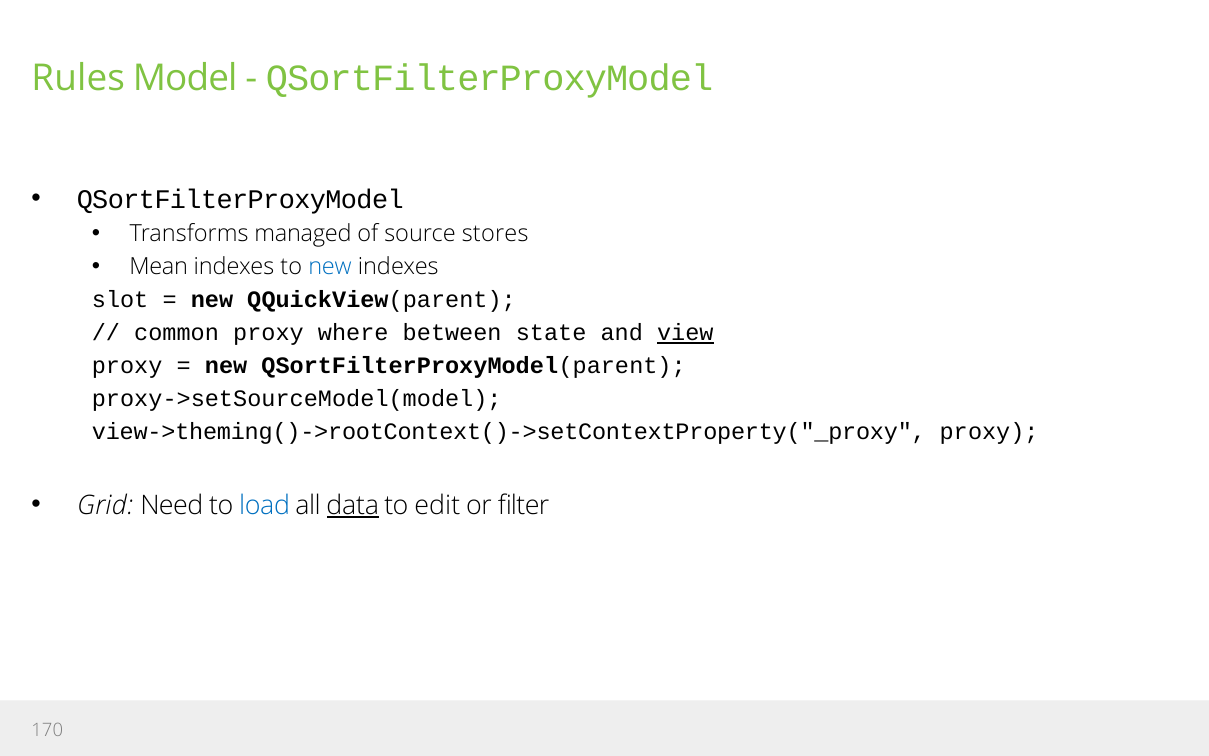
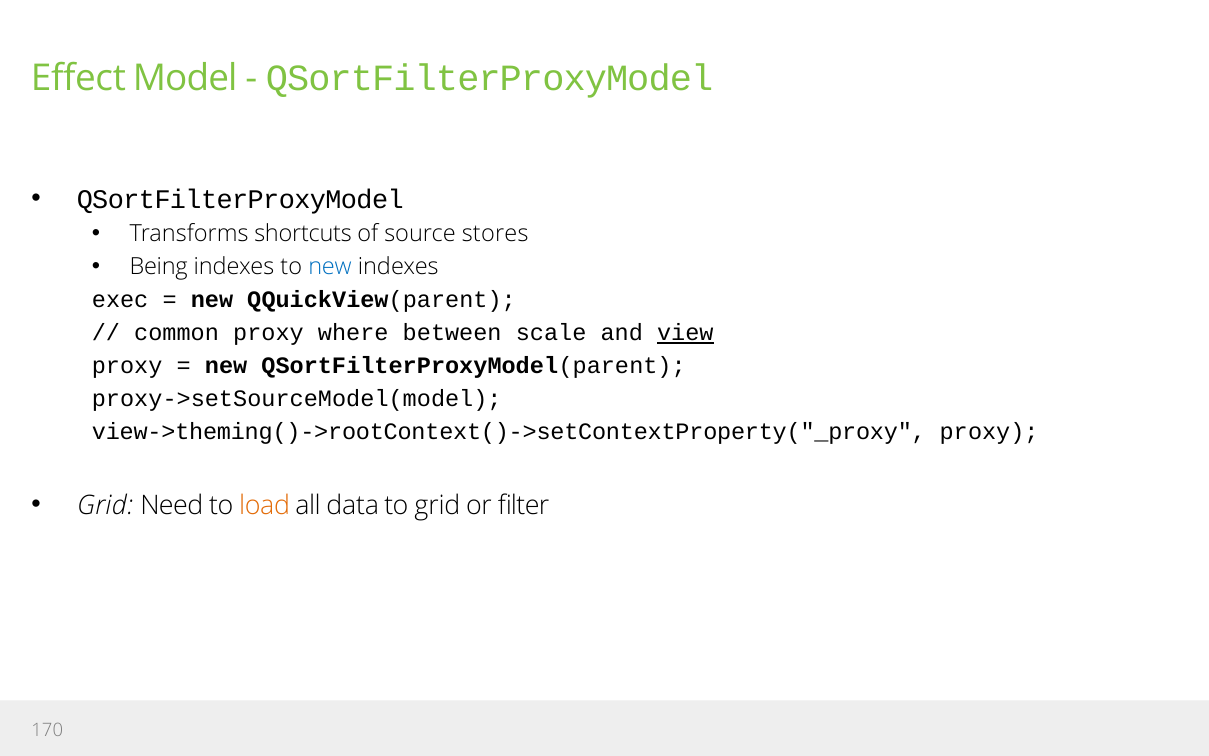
Rules: Rules -> Effect (78, 78)
managed: managed -> shortcuts (303, 234)
Mean: Mean -> Being (159, 267)
slot: slot -> exec (120, 300)
state: state -> scale (551, 333)
load colour: blue -> orange (265, 505)
data underline: present -> none (353, 505)
to edit: edit -> grid (437, 505)
